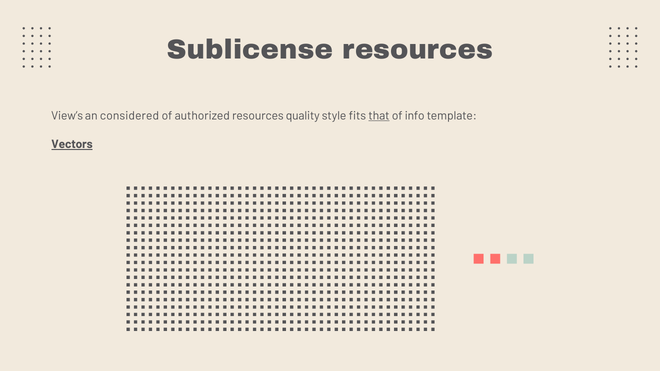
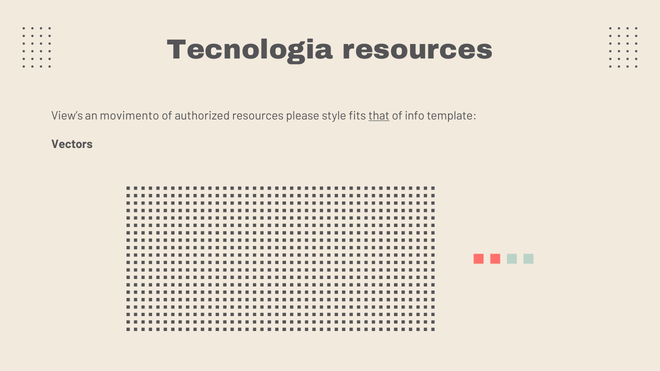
Sublicense: Sublicense -> Tecnologia (250, 50)
considered: considered -> movimento (130, 116)
quality: quality -> please (303, 116)
Vectors underline: present -> none (72, 144)
